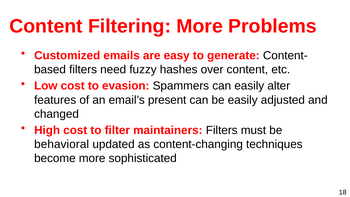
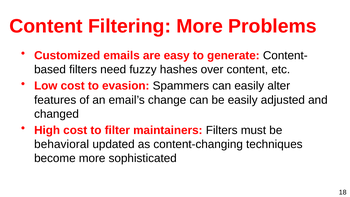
present: present -> change (167, 100)
